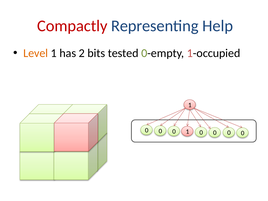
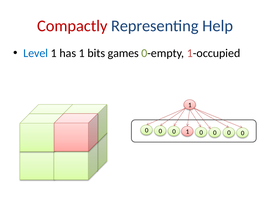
Level colour: orange -> blue (36, 53)
has 2: 2 -> 1 (82, 53)
tested: tested -> games (123, 53)
